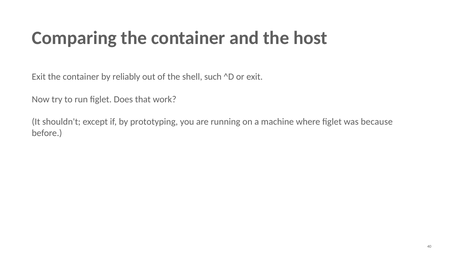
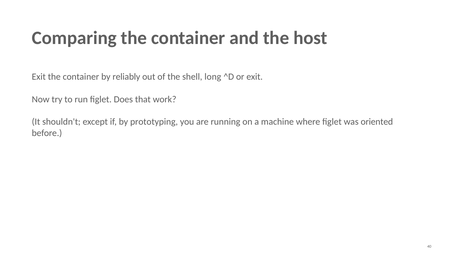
such: such -> long (213, 77)
because: because -> oriented (377, 122)
